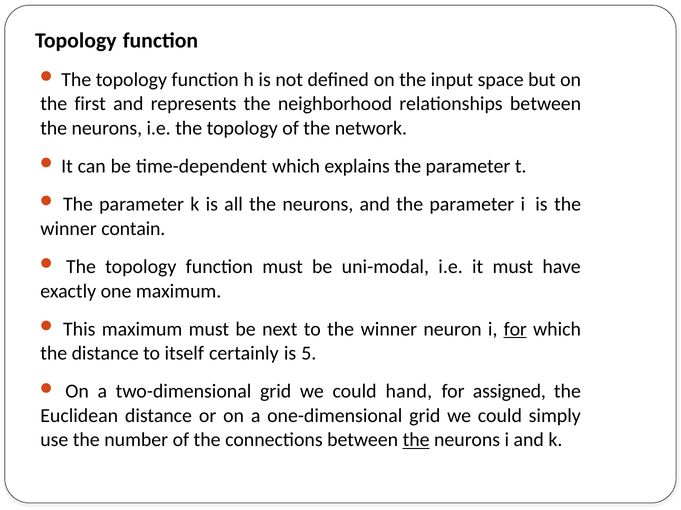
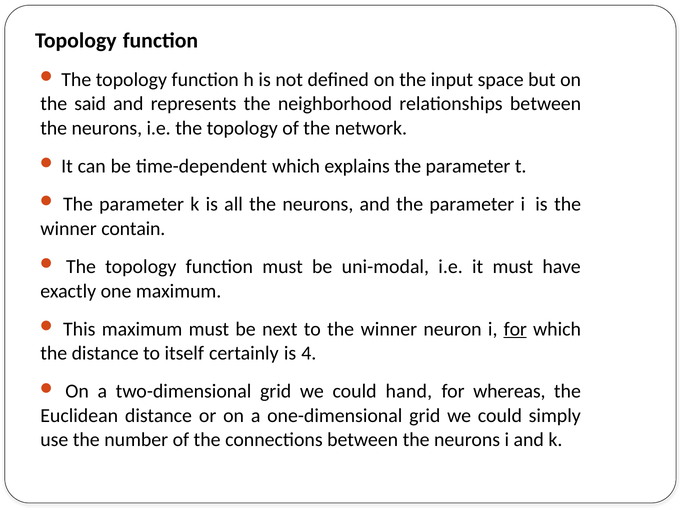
first: first -> said (90, 104)
5: 5 -> 4 (309, 354)
assigned: assigned -> whereas (509, 392)
the underline: present -> none (416, 441)
